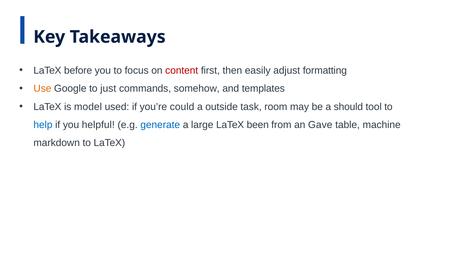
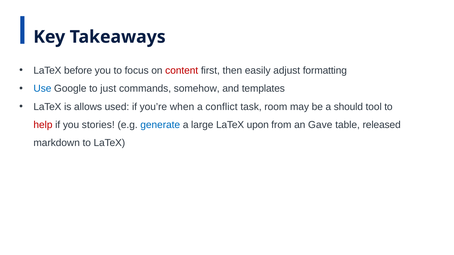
Use colour: orange -> blue (42, 89)
model: model -> allows (88, 107)
could: could -> when (182, 107)
outside: outside -> conflict (222, 107)
help colour: blue -> red (43, 125)
helpful: helpful -> stories (98, 125)
been: been -> upon (258, 125)
machine: machine -> released (382, 125)
